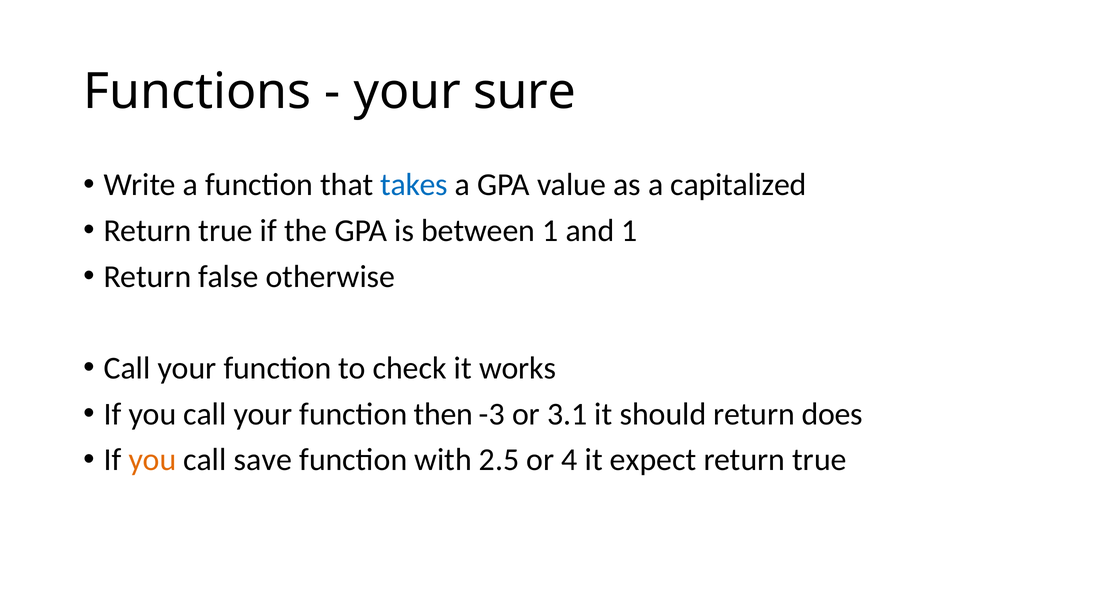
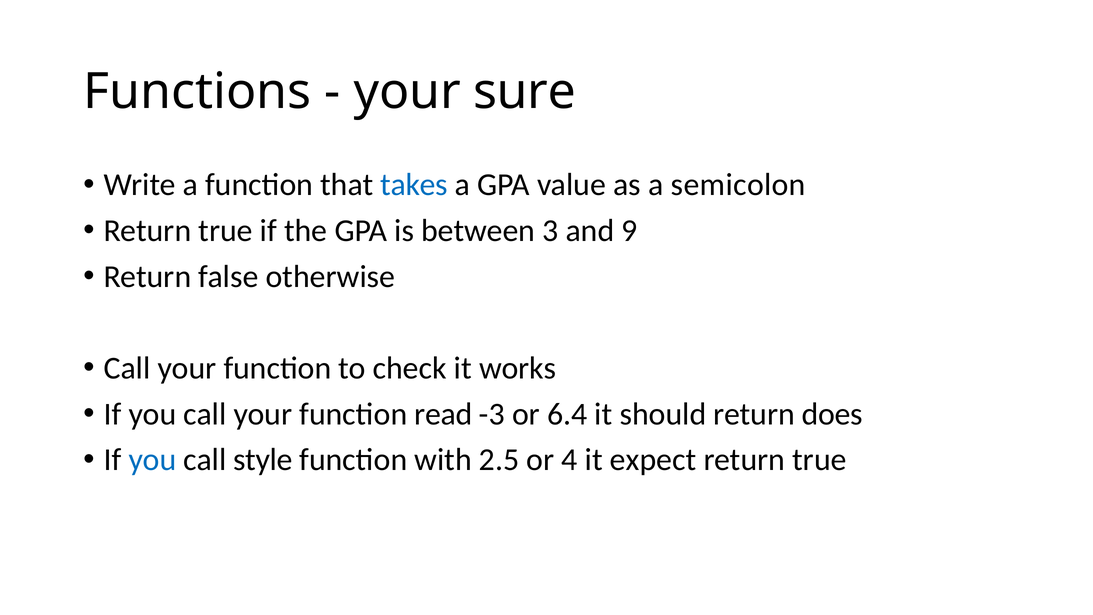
capitalized: capitalized -> semicolon (738, 185)
between 1: 1 -> 3 (550, 231)
and 1: 1 -> 9 (629, 231)
then: then -> read (443, 414)
3.1: 3.1 -> 6.4 (567, 414)
you colour: orange -> blue (153, 460)
save: save -> style (263, 460)
